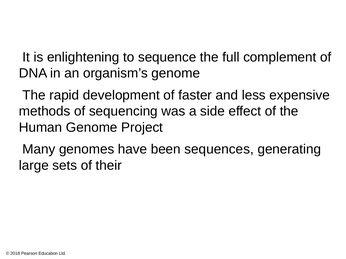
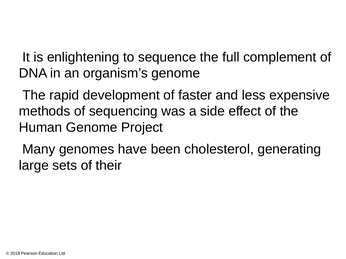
sequences: sequences -> cholesterol (219, 149)
